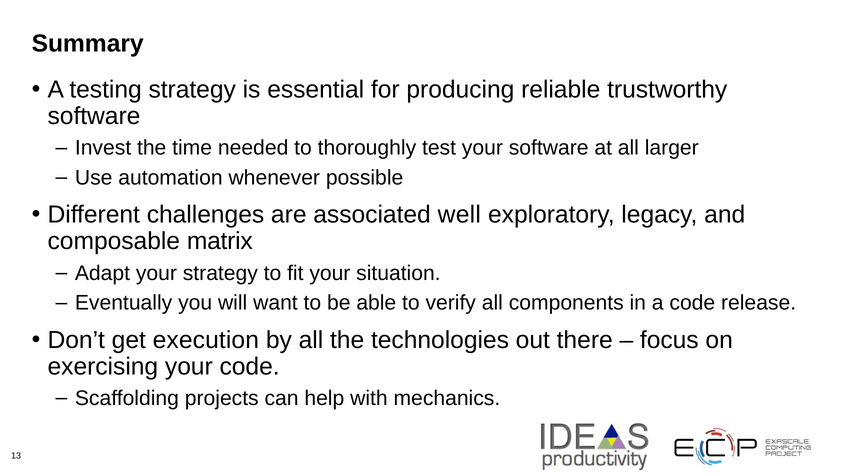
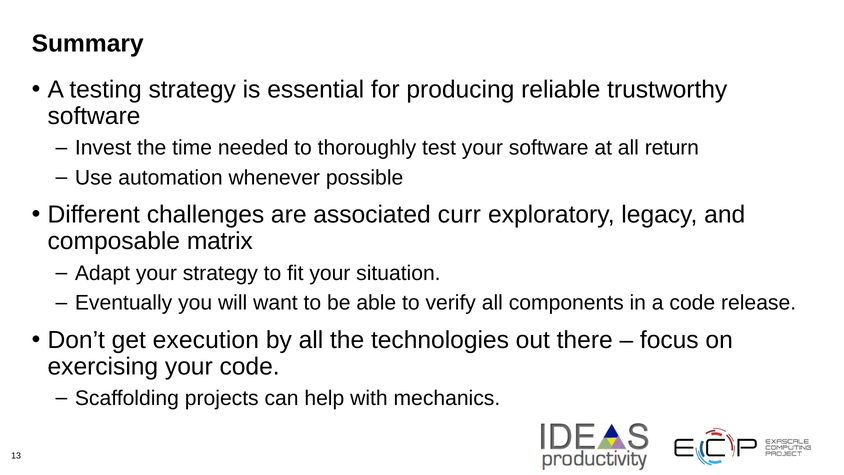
larger: larger -> return (672, 148)
well: well -> curr (459, 215)
